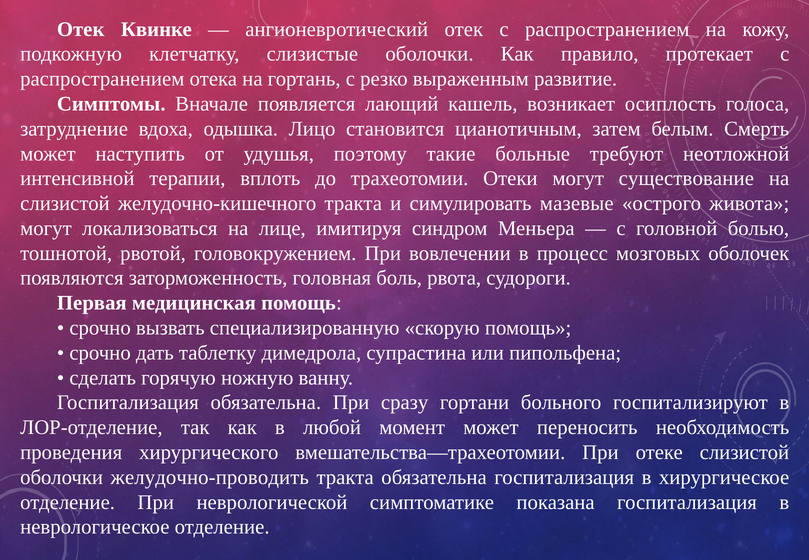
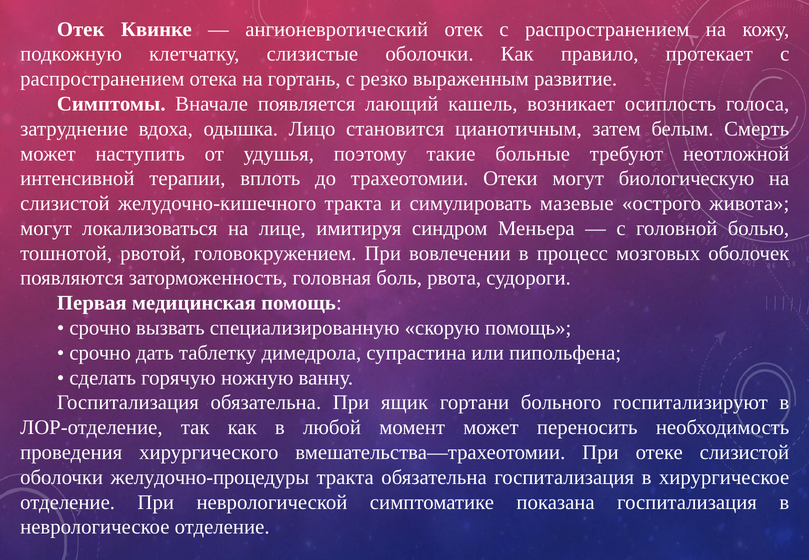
существование: существование -> биологическую (686, 179)
сразу: сразу -> ящик (405, 403)
желудочно-проводить: желудочно-проводить -> желудочно-процедуры (210, 477)
